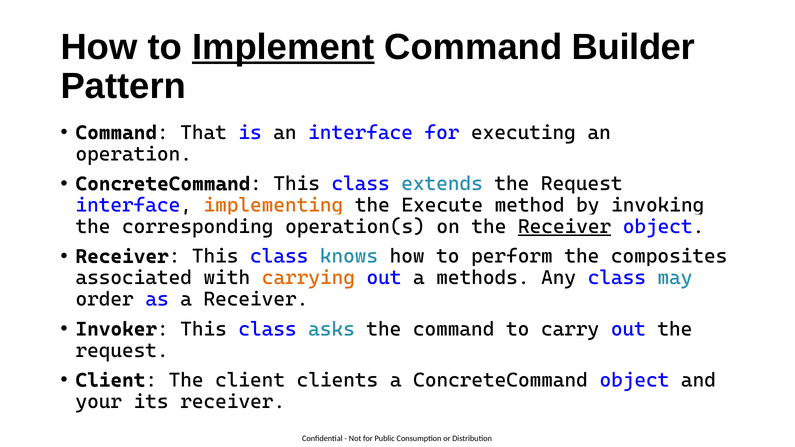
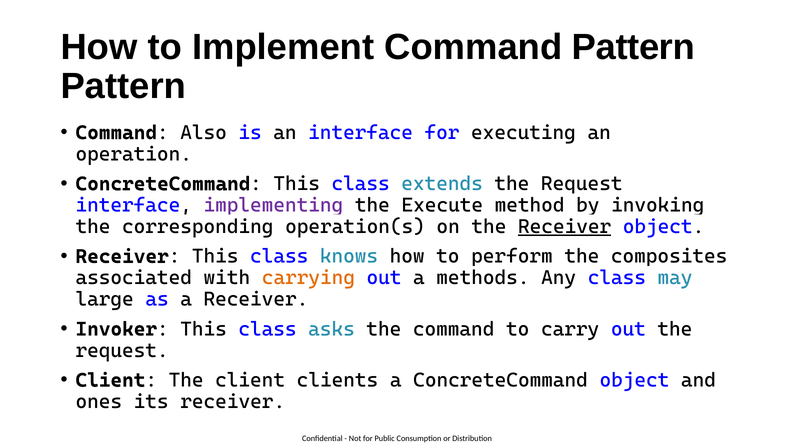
Implement underline: present -> none (283, 47)
Command Builder: Builder -> Pattern (633, 47)
That: That -> Also (204, 133)
implementing colour: orange -> purple (273, 205)
order: order -> large (105, 299)
your: your -> ones (99, 402)
